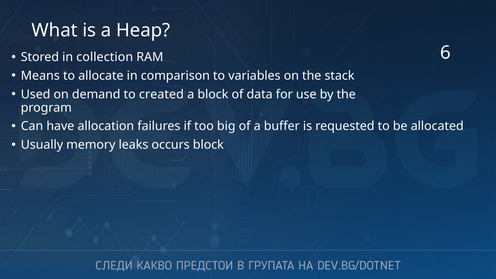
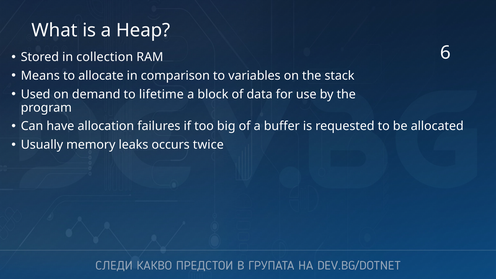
created: created -> lifetime (161, 94)
occurs block: block -> twice (208, 145)
